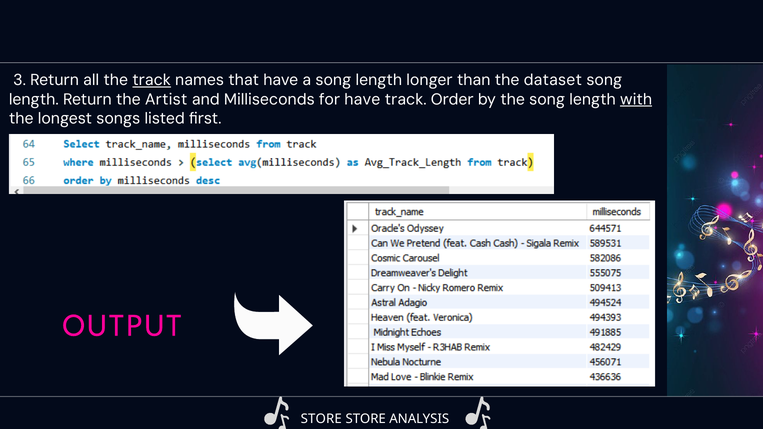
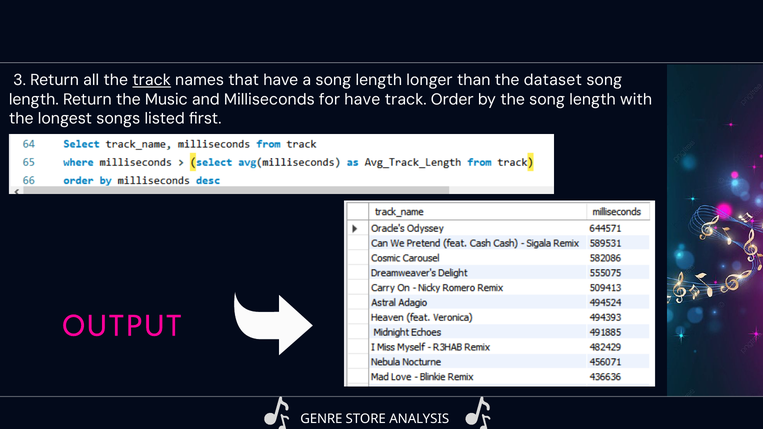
Artist: Artist -> Music (166, 99)
with underline: present -> none (636, 99)
STORE: STORE -> GENRE (321, 419)
